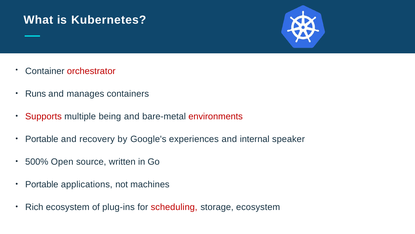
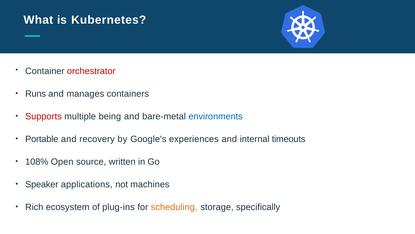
environments colour: red -> blue (216, 116)
speaker: speaker -> timeouts (289, 139)
500%: 500% -> 108% (37, 161)
Portable: Portable -> Speaker (42, 184)
scheduling colour: red -> orange (174, 207)
storage ecosystem: ecosystem -> specifically (258, 207)
